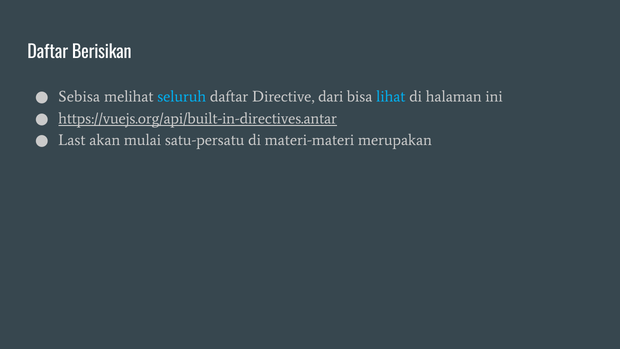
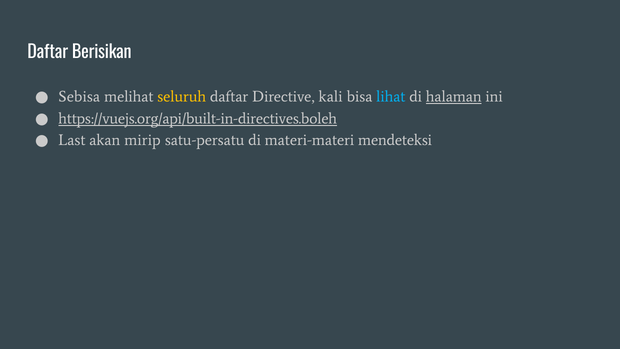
seluruh colour: light blue -> yellow (182, 97)
dari: dari -> kali (331, 97)
halaman underline: none -> present (454, 97)
https://vuejs.org/api/built-in-directives.antar: https://vuejs.org/api/built-in-directives.antar -> https://vuejs.org/api/built-in-directives.boleh (198, 118)
mulai: mulai -> mirip (142, 140)
merupakan: merupakan -> mendeteksi (395, 140)
